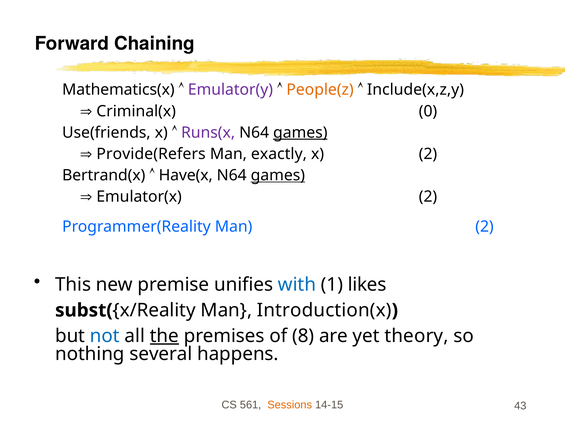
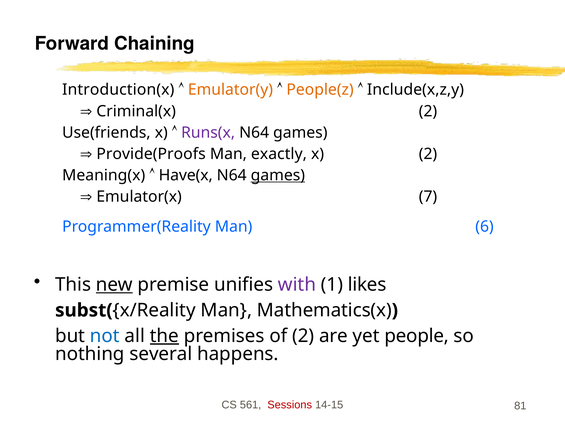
Mathematics(x: Mathematics(x -> Introduction(x (118, 90)
Emulator(y colour: purple -> orange (230, 90)
Criminal(x 0: 0 -> 2 (428, 111)
games underline: present -> none (300, 132)
Provide(Refers: Provide(Refers -> Provide(Proofs (151, 154)
Bertrand(x: Bertrand(x -> Meaning(x (104, 175)
Emulator(x 2: 2 -> 7 (428, 197)
Man 2: 2 -> 6 (485, 226)
new underline: none -> present (114, 284)
with colour: blue -> purple (297, 284)
Introduction(x: Introduction(x -> Mathematics(x (324, 310)
of 8: 8 -> 2 (303, 336)
theory: theory -> people (417, 336)
Sessions colour: orange -> red (290, 404)
43: 43 -> 81 (520, 406)
